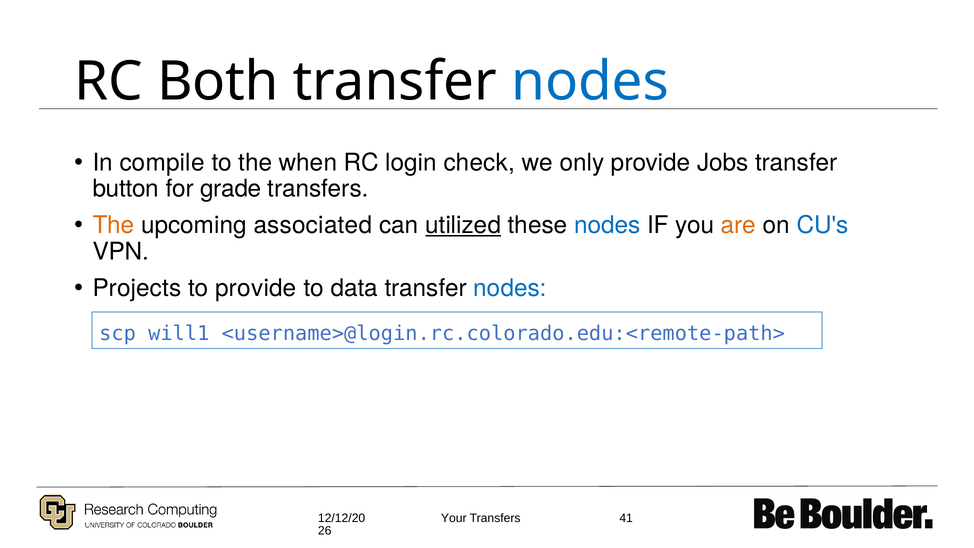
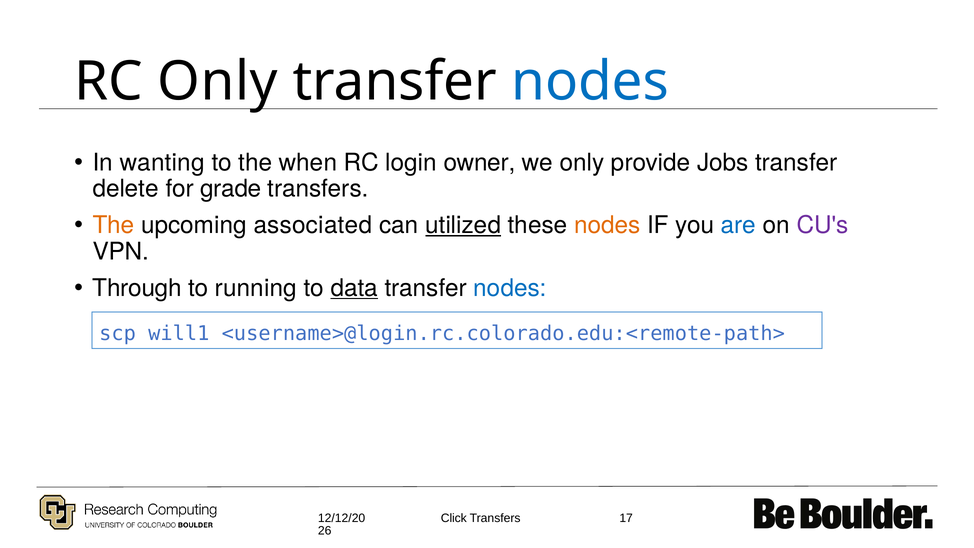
RC Both: Both -> Only (217, 82)
compile: compile -> wanting (162, 163)
check: check -> owner (479, 163)
button: button -> delete (126, 189)
nodes colour: blue -> orange (607, 225)
are colour: orange -> blue (738, 225)
CU's colour: blue -> purple (823, 225)
Projects: Projects -> Through (137, 288)
to provide: provide -> running (256, 288)
data underline: none -> present (354, 288)
Your: Your -> Click (454, 518)
41: 41 -> 17 (626, 518)
